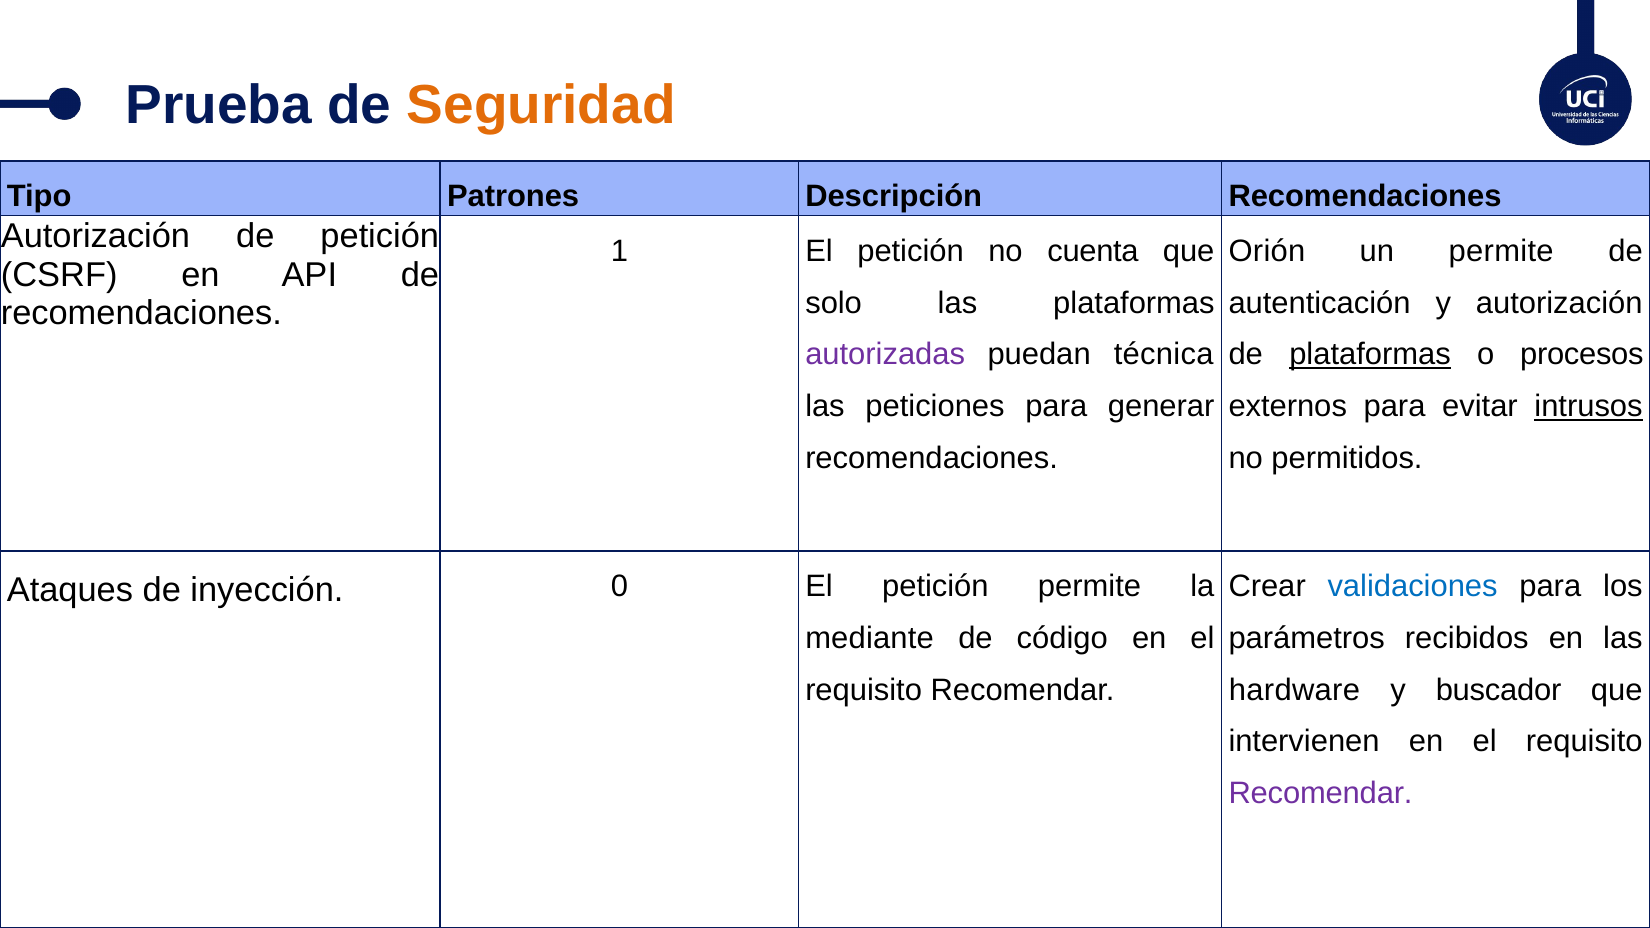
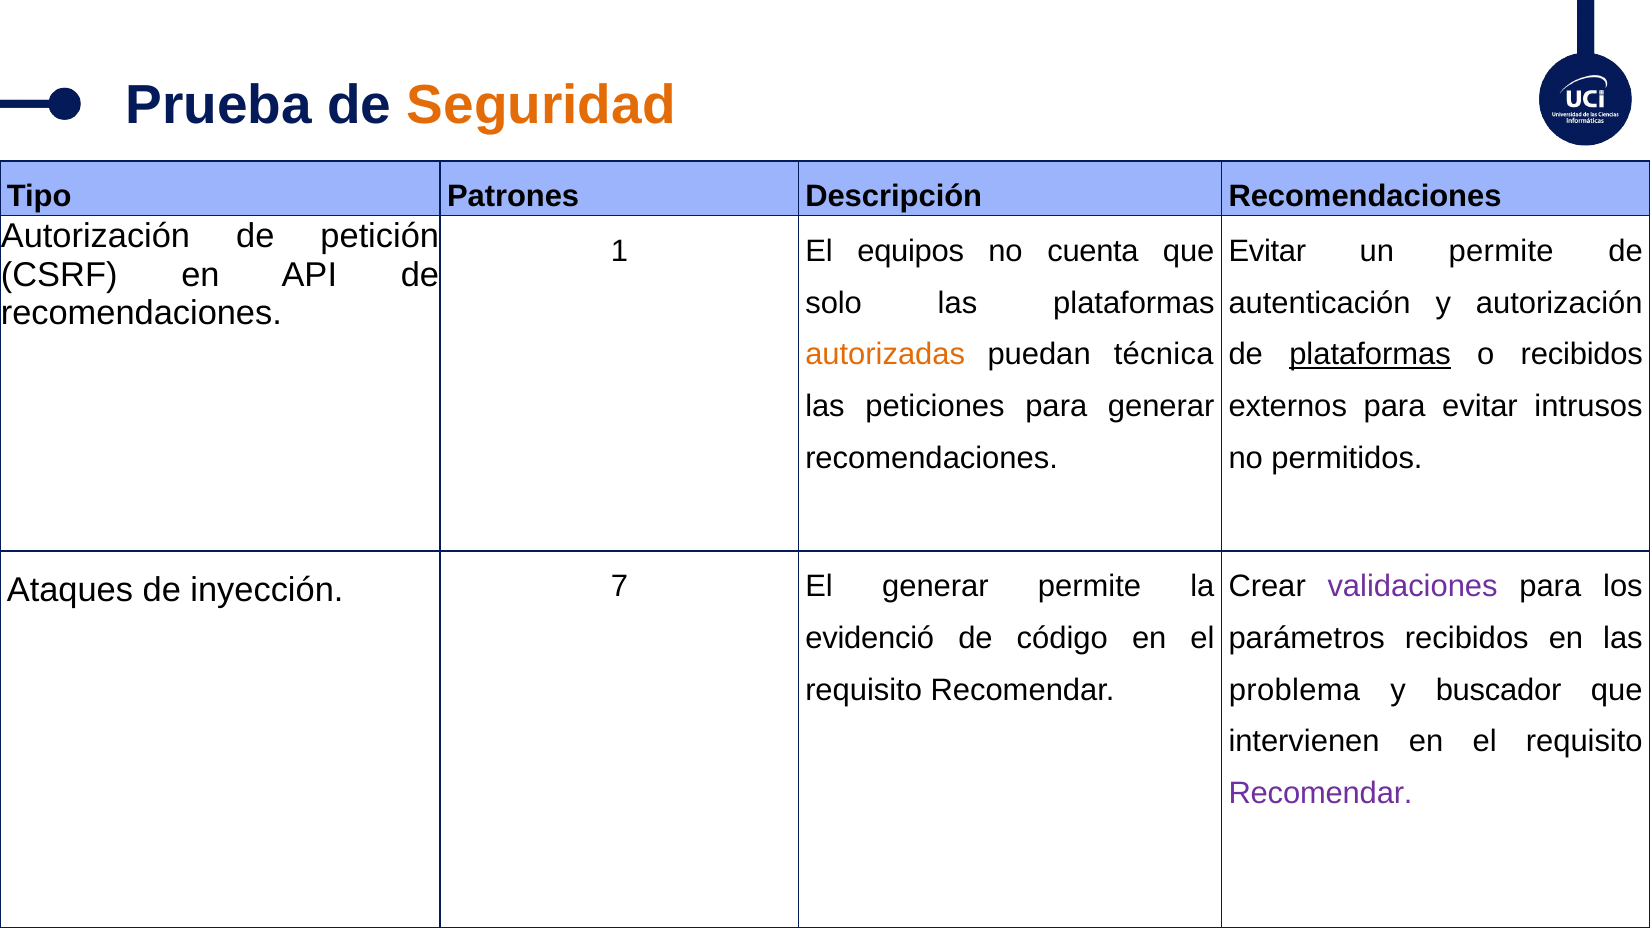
1 El petición: petición -> equipos (911, 251)
Orión: Orión -> Evitar (1267, 251)
autorizadas colour: purple -> orange (885, 355)
o procesos: procesos -> recibidos (1582, 355)
intrusos underline: present -> none (1589, 407)
validaciones colour: blue -> purple (1413, 586)
0: 0 -> 7 (619, 586)
petición: petición -> generar (935, 586)
mediante: mediante -> evidenció (870, 638)
hardware: hardware -> problema (1294, 690)
